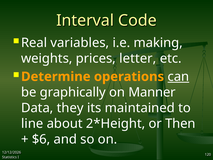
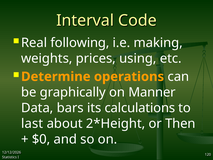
variables: variables -> following (80, 43)
letter: letter -> using (138, 58)
can underline: present -> none (178, 77)
they: they -> bars (70, 108)
maintained: maintained -> calculations (140, 108)
line: line -> last (32, 123)
$6: $6 -> $0 (41, 139)
